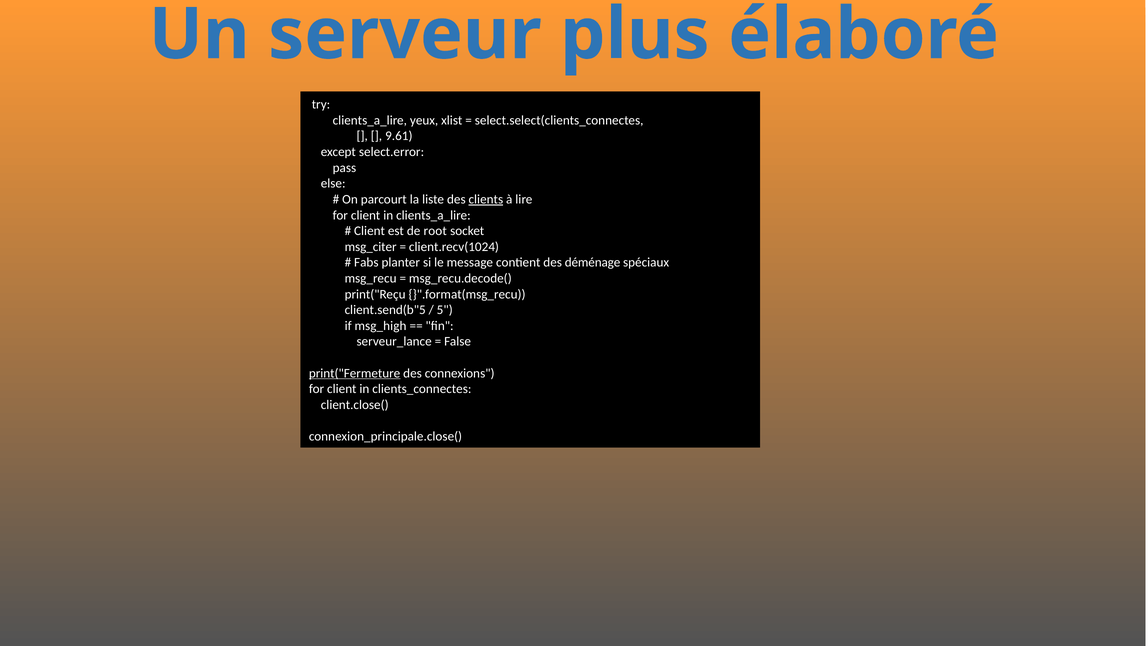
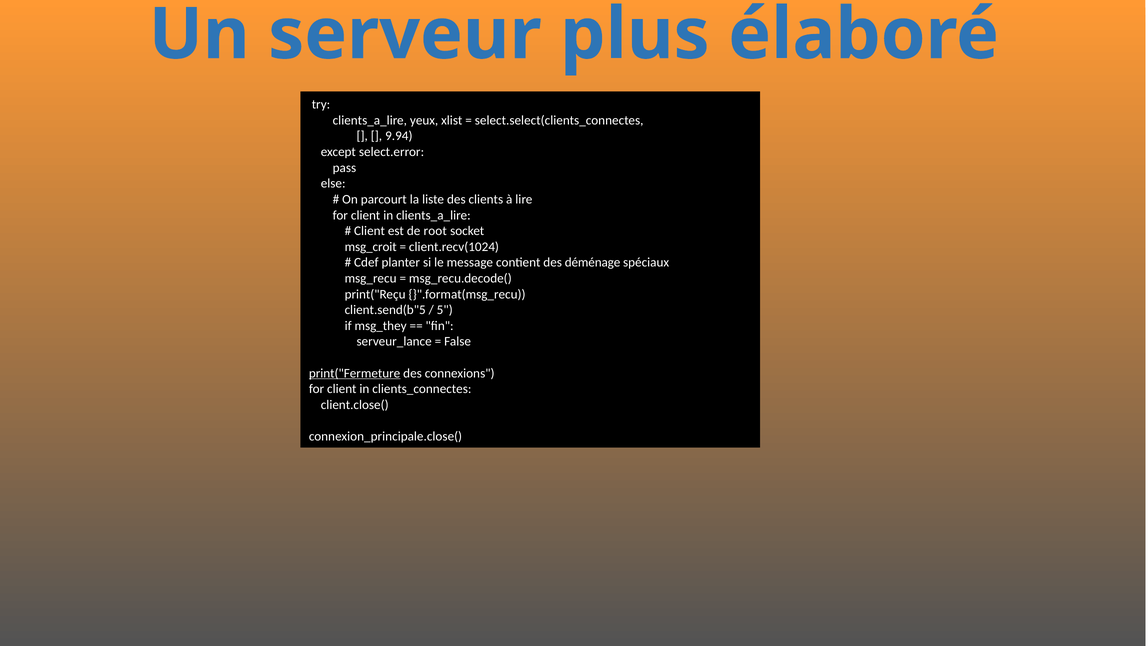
9.61: 9.61 -> 9.94 (399, 136)
clients underline: present -> none (486, 199)
msg_citer: msg_citer -> msg_croit (371, 247)
Fabs: Fabs -> Cdef (366, 262)
msg_high: msg_high -> msg_they (381, 326)
